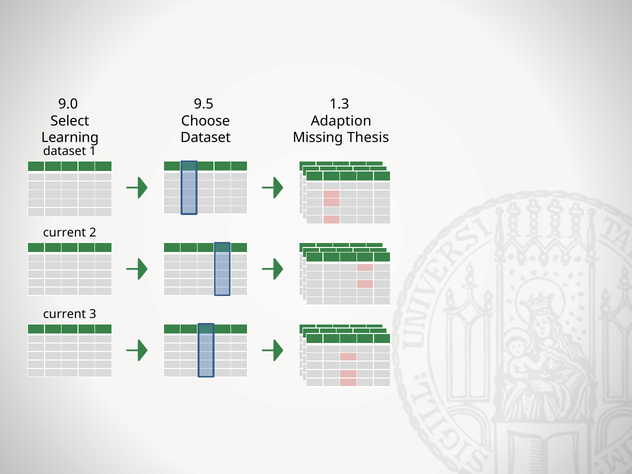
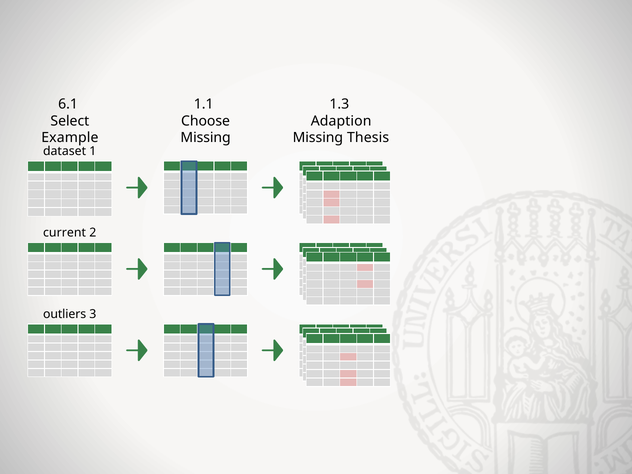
9.0: 9.0 -> 6.1 (68, 104)
9.5: 9.5 -> 1.1 (204, 104)
Learning: Learning -> Example (70, 138)
Dataset: Dataset -> Missing (206, 138)
current: current -> outliers (65, 314)
